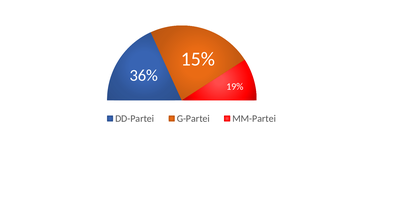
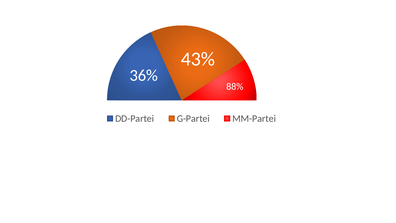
15%: 15% -> 43% (198, 59)
19%: 19% -> 88% (235, 86)
